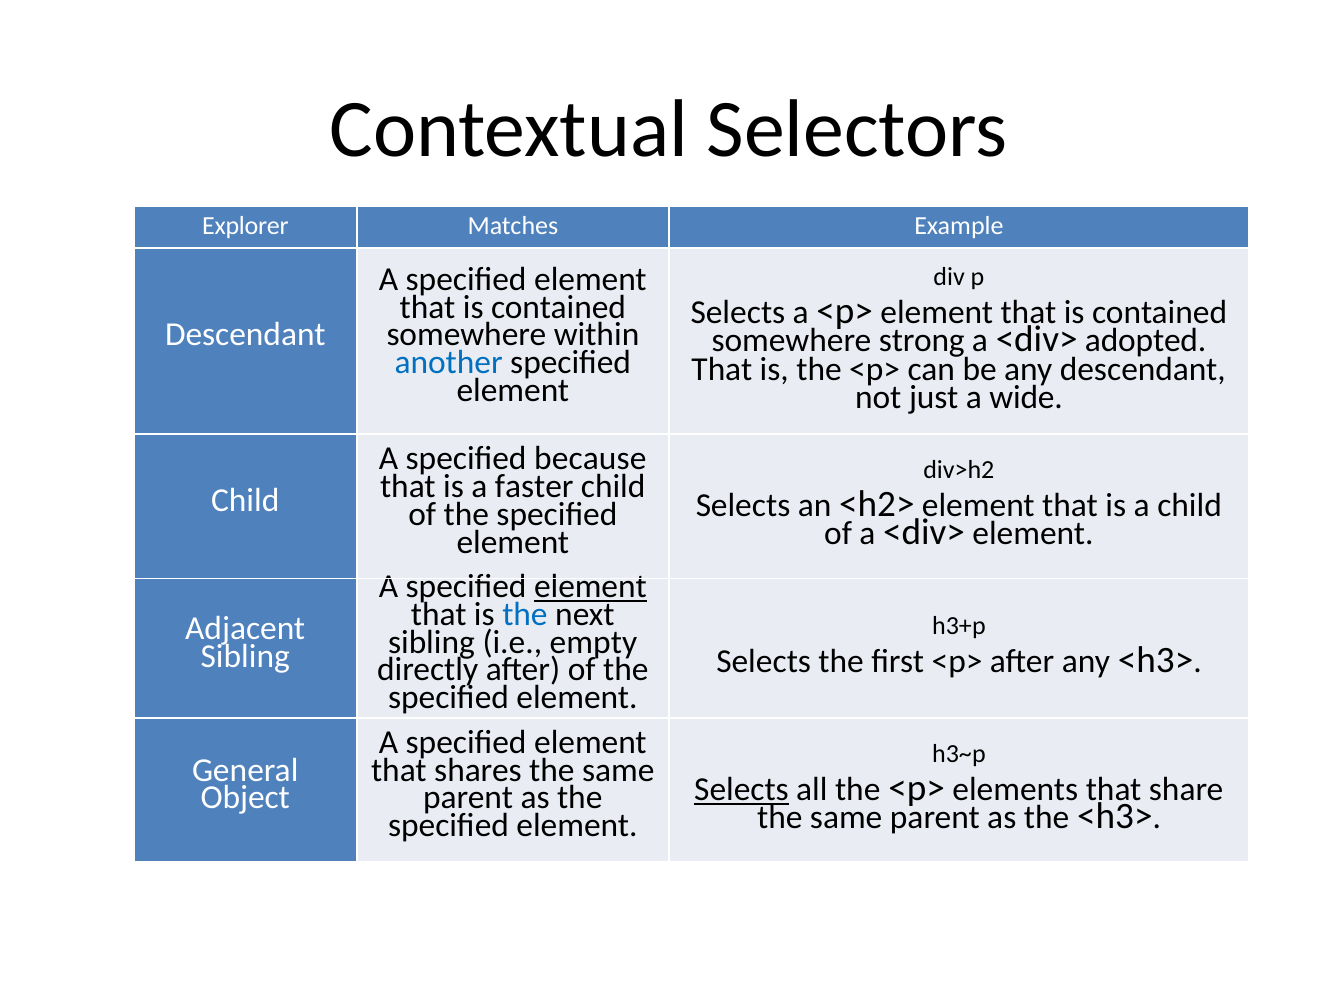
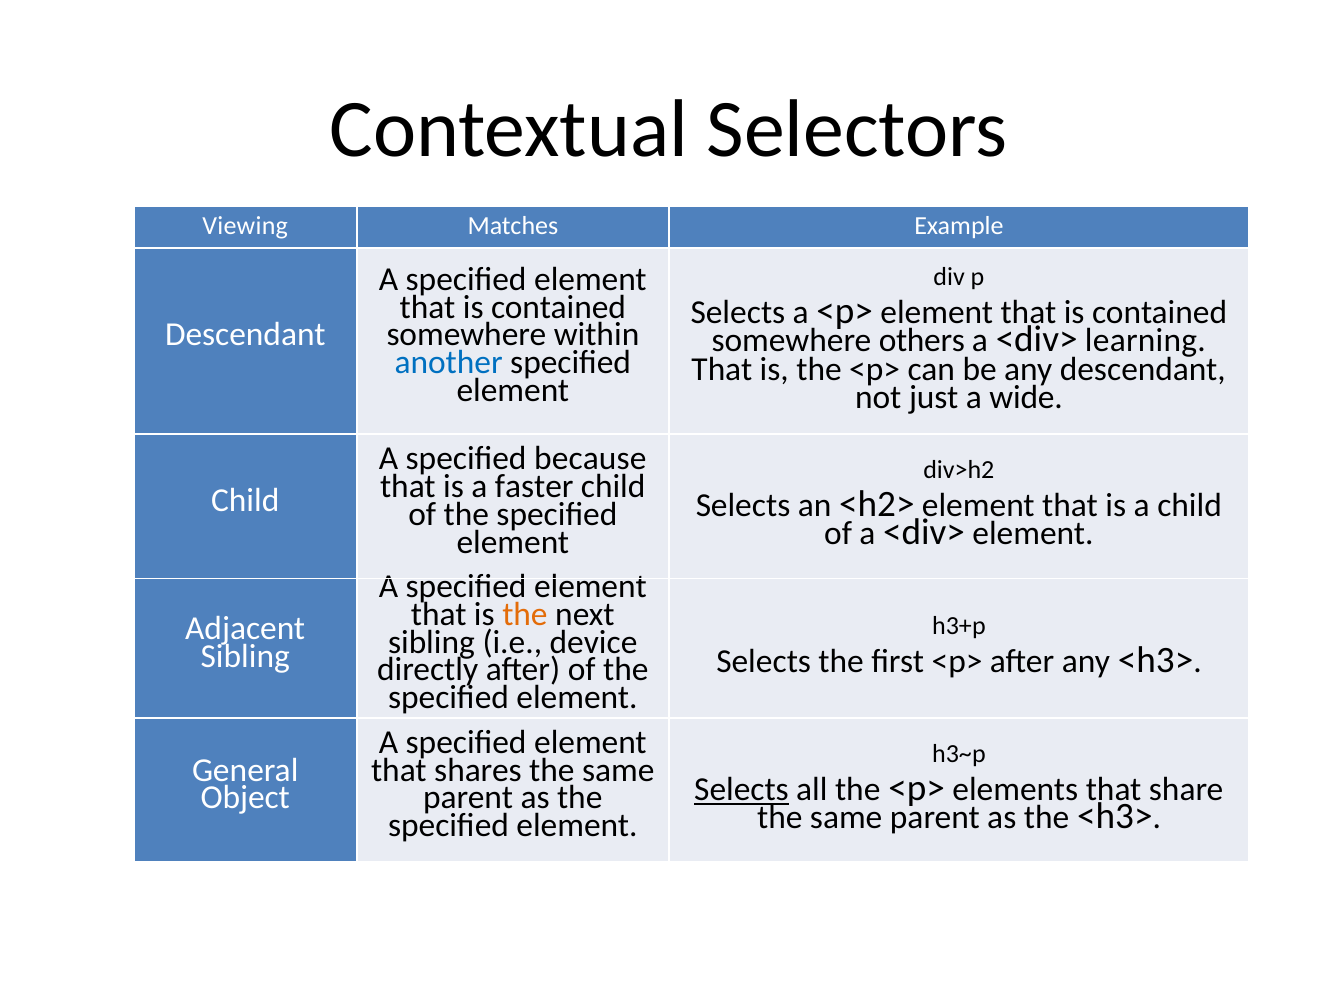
Explorer: Explorer -> Viewing (245, 226)
strong: strong -> others (922, 340)
adopted: adopted -> learning (1145, 340)
element underline: present -> none (590, 586)
the colour: blue -> orange (525, 614)
empty: empty -> device (594, 642)
